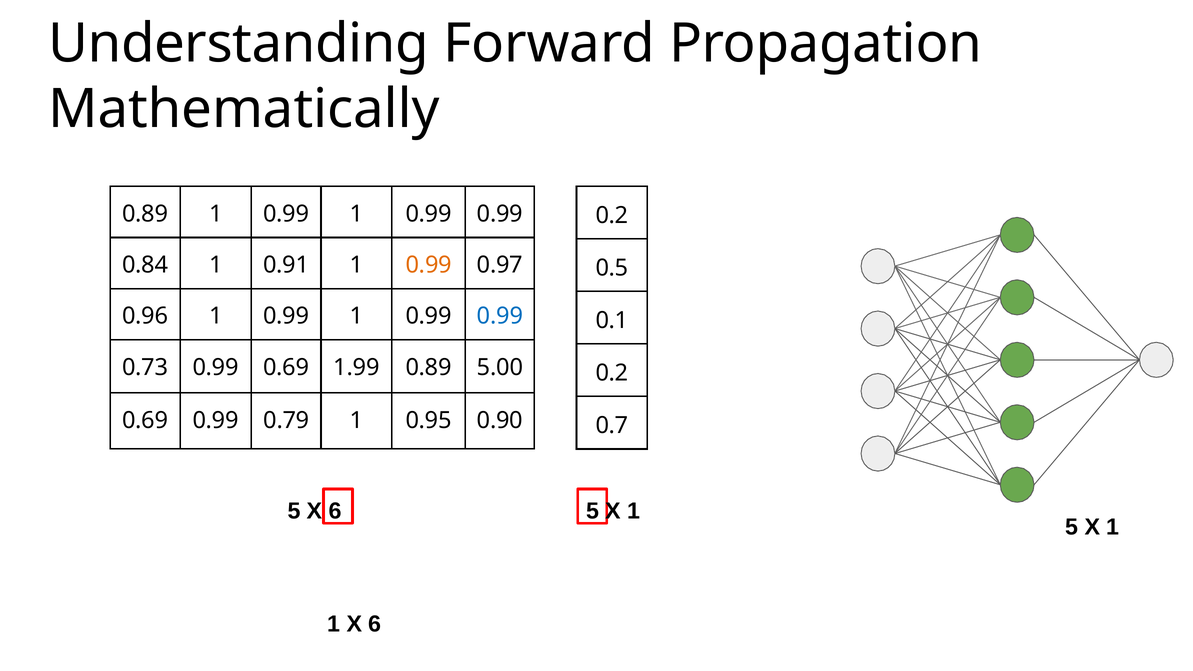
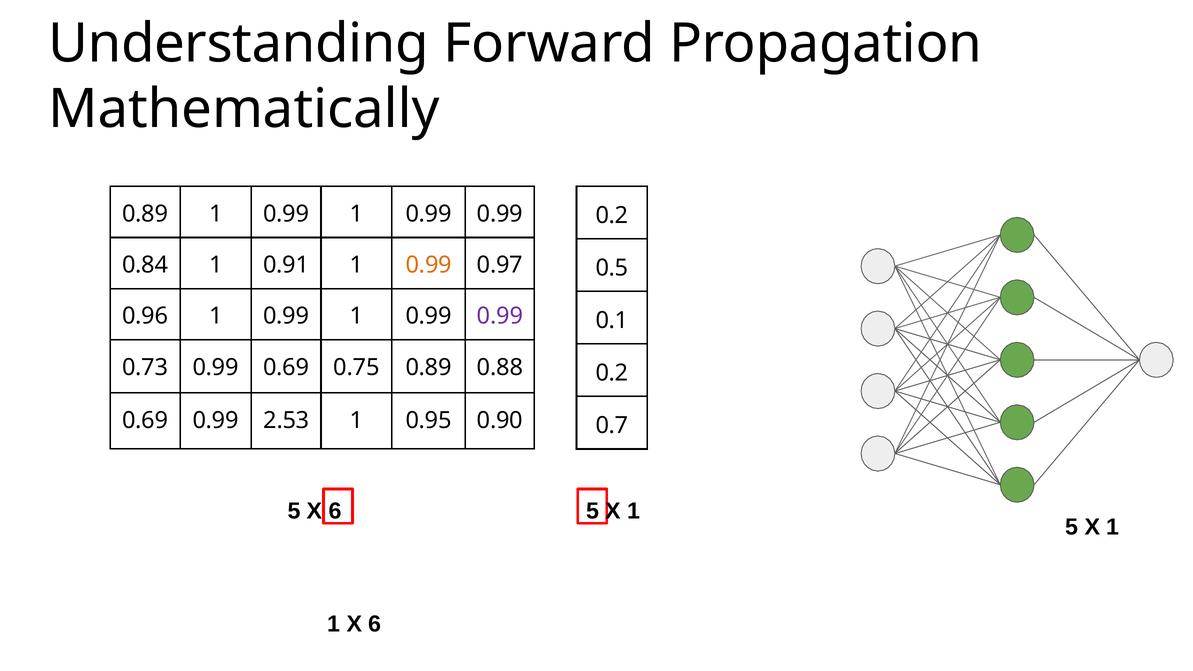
0.99 colour: blue -> purple (500, 316)
1.99: 1.99 -> 0.75 (357, 368)
5.00: 5.00 -> 0.88 (500, 368)
0.79: 0.79 -> 2.53 (286, 420)
